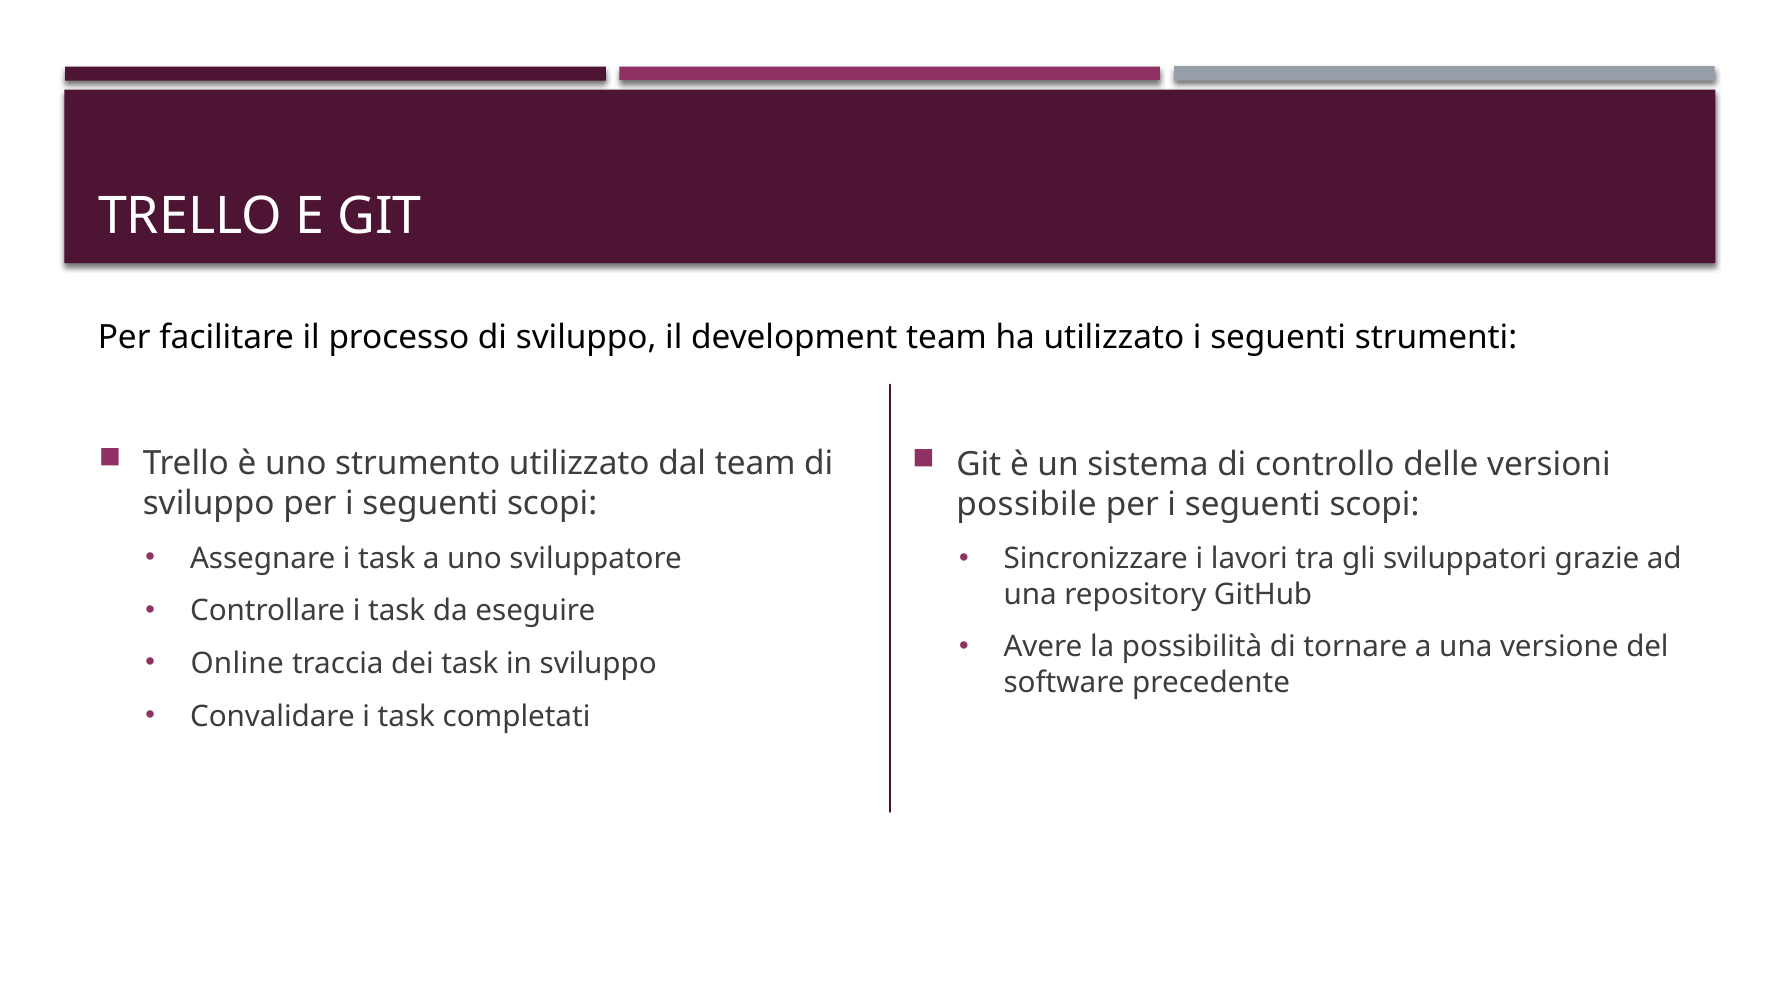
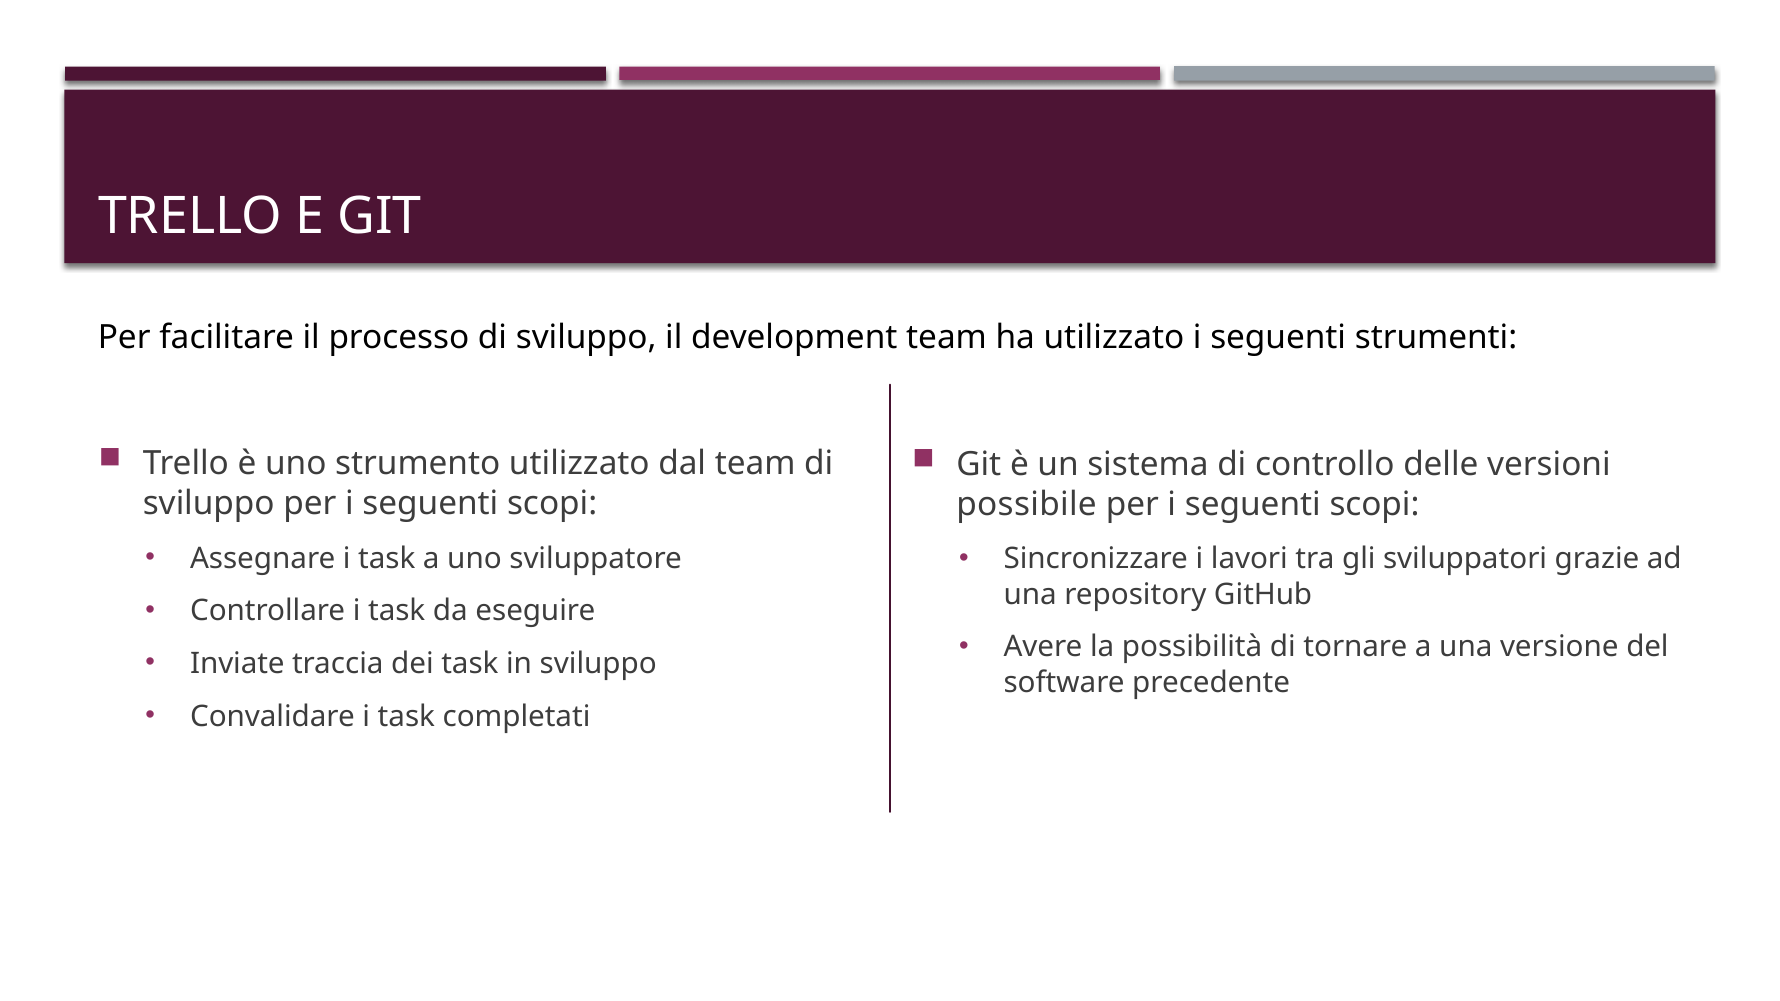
Online: Online -> Inviate (237, 664)
